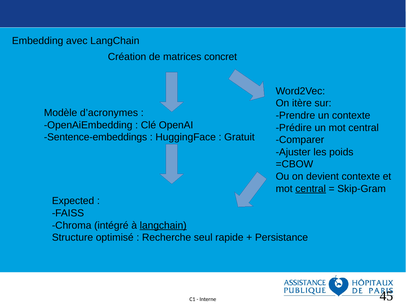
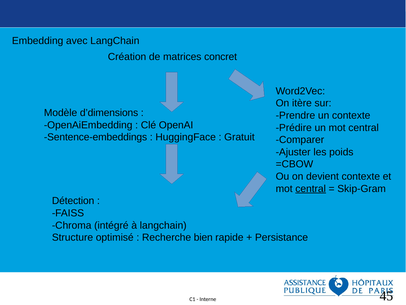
d’acronymes: d’acronymes -> d’dimensions (109, 113)
Expected: Expected -> Détection (73, 201)
langchain underline: present -> none (163, 225)
seul: seul -> bien (203, 237)
